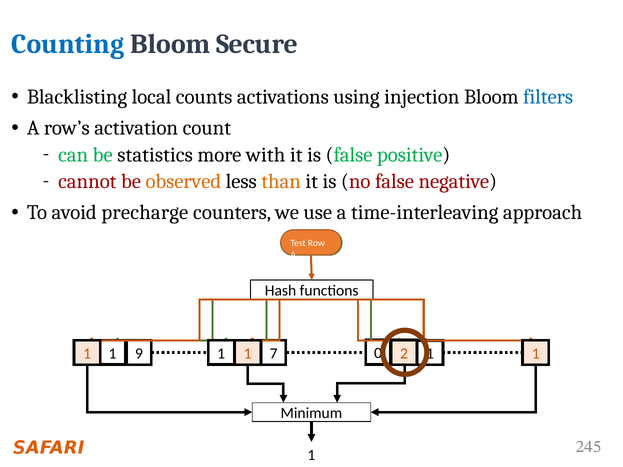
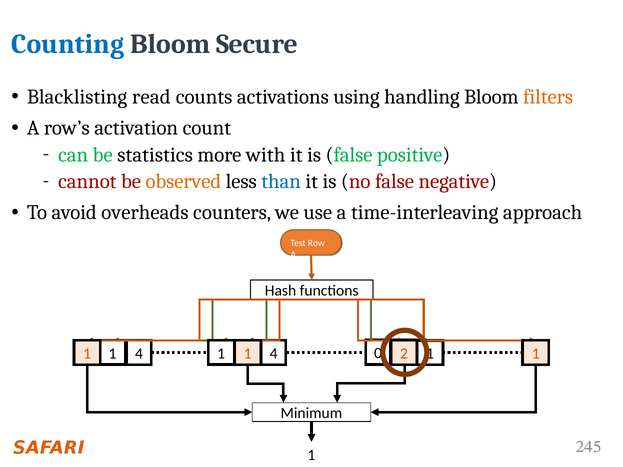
local: local -> read (151, 97)
injection: injection -> handling (422, 97)
filters colour: blue -> orange (548, 97)
than colour: orange -> blue (281, 182)
precharge: precharge -> overheads (145, 213)
9: 9 -> 4 (139, 354)
7: 7 -> 4 (274, 354)
